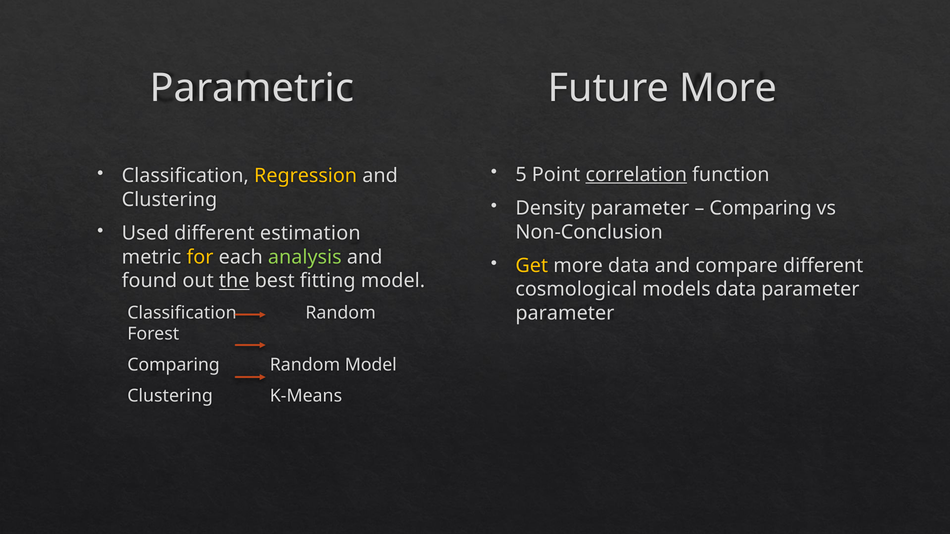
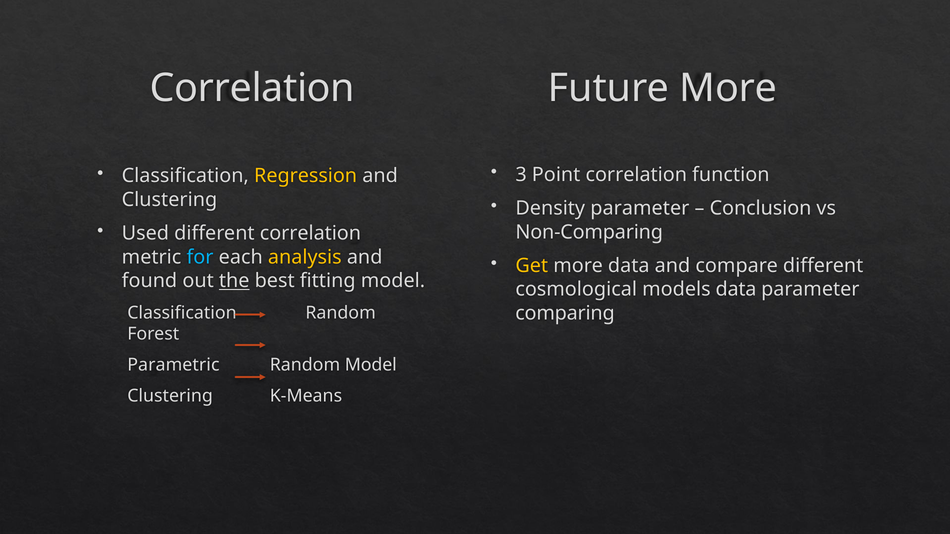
Parametric: Parametric -> Correlation (252, 88)
5: 5 -> 3 (521, 175)
correlation underline: present -> none (636, 175)
Comparing: Comparing -> Conclusion (761, 208)
different estimation: estimation -> correlation (310, 233)
Non-Conclusion: Non-Conclusion -> Non-Comparing (589, 232)
for colour: yellow -> light blue (200, 257)
analysis colour: light green -> yellow (305, 257)
parameter: parameter -> comparing (565, 313)
Comparing: Comparing -> Parametric (173, 365)
